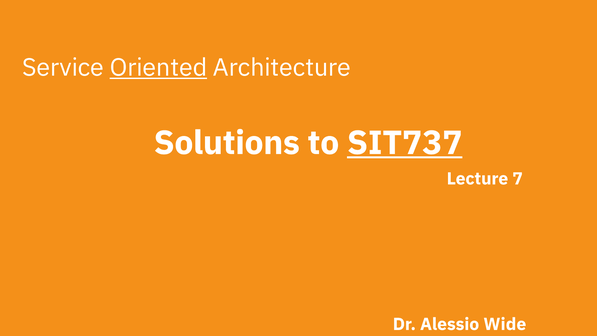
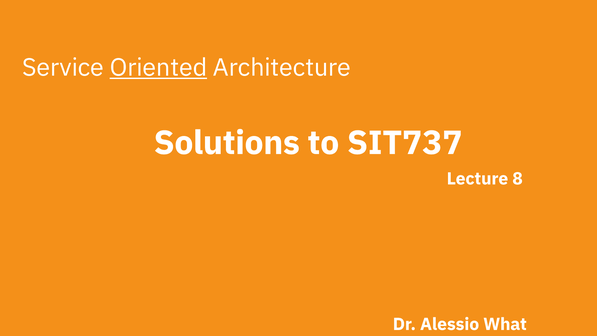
SIT737 underline: present -> none (405, 143)
7: 7 -> 8 (518, 179)
Wide: Wide -> What (505, 324)
